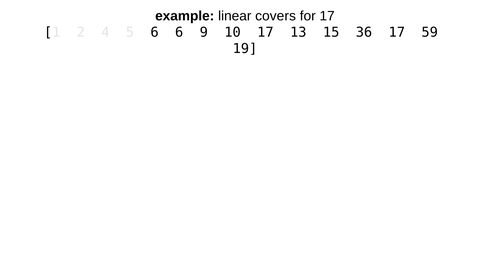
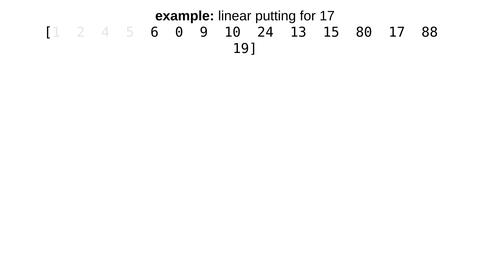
covers: covers -> putting (276, 16)
6 6: 6 -> 0 (179, 32)
10 17: 17 -> 24 (265, 32)
36: 36 -> 80 (364, 32)
59: 59 -> 88 (430, 32)
